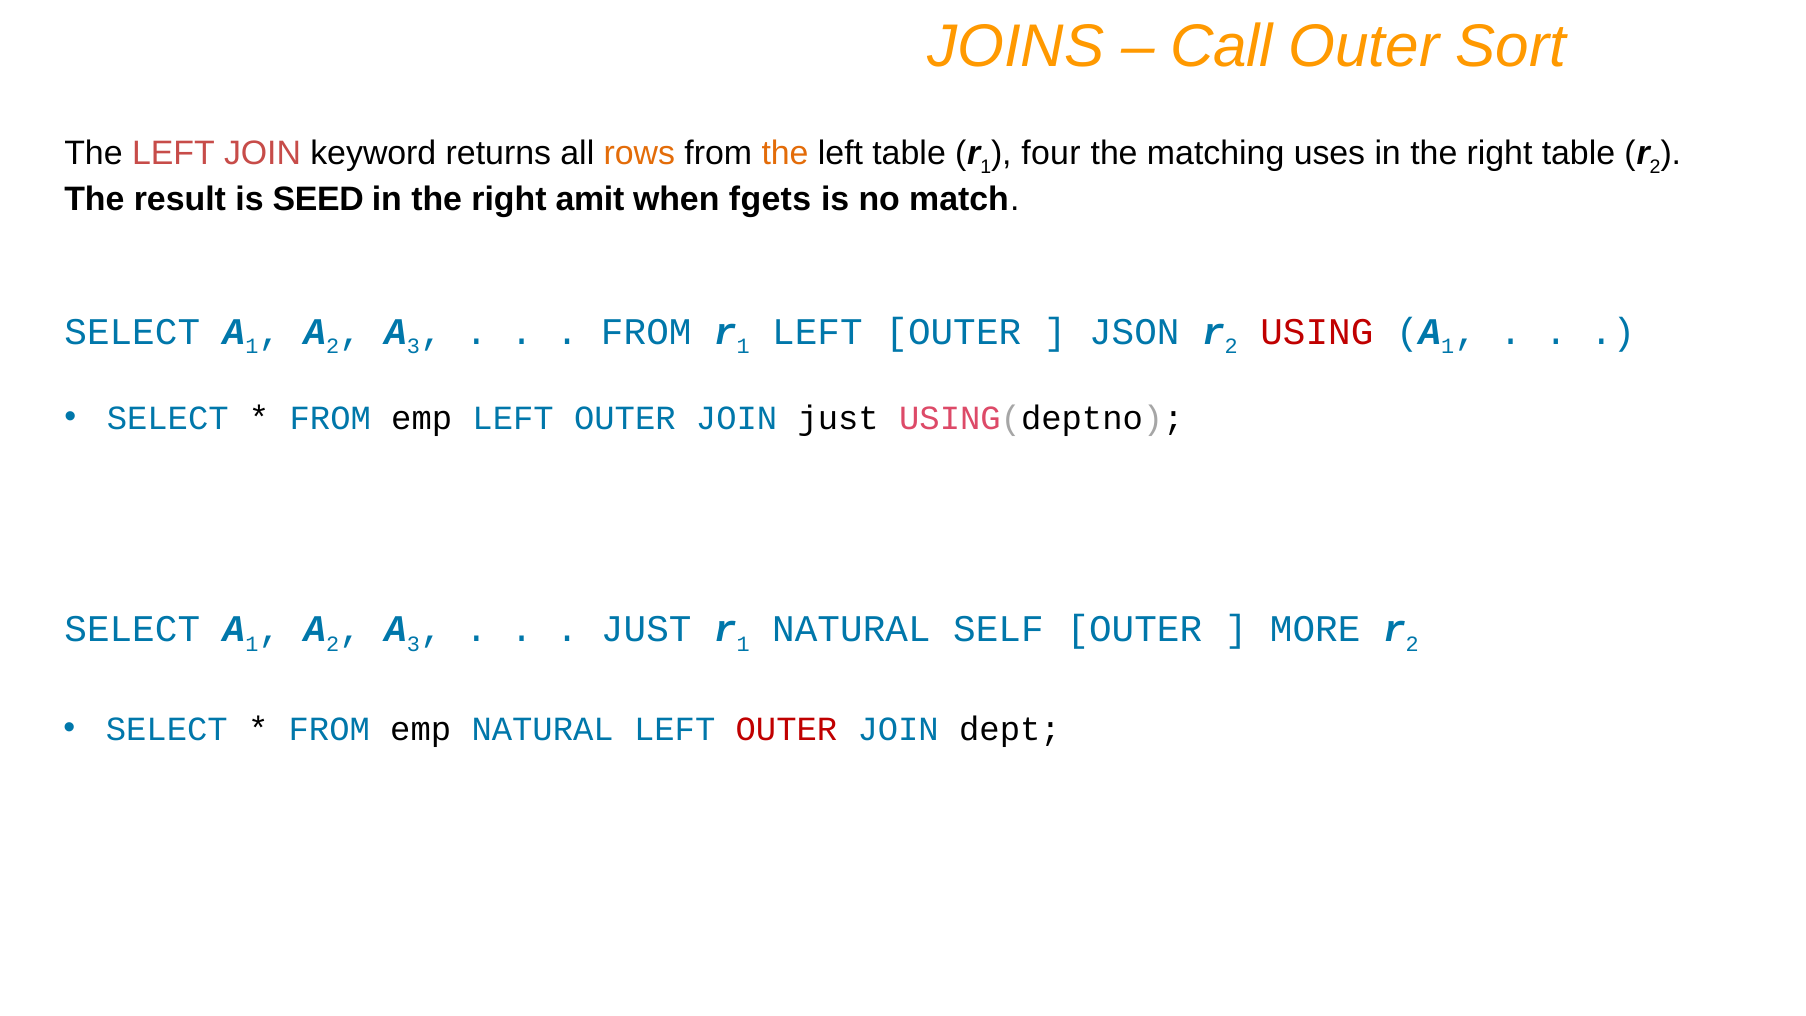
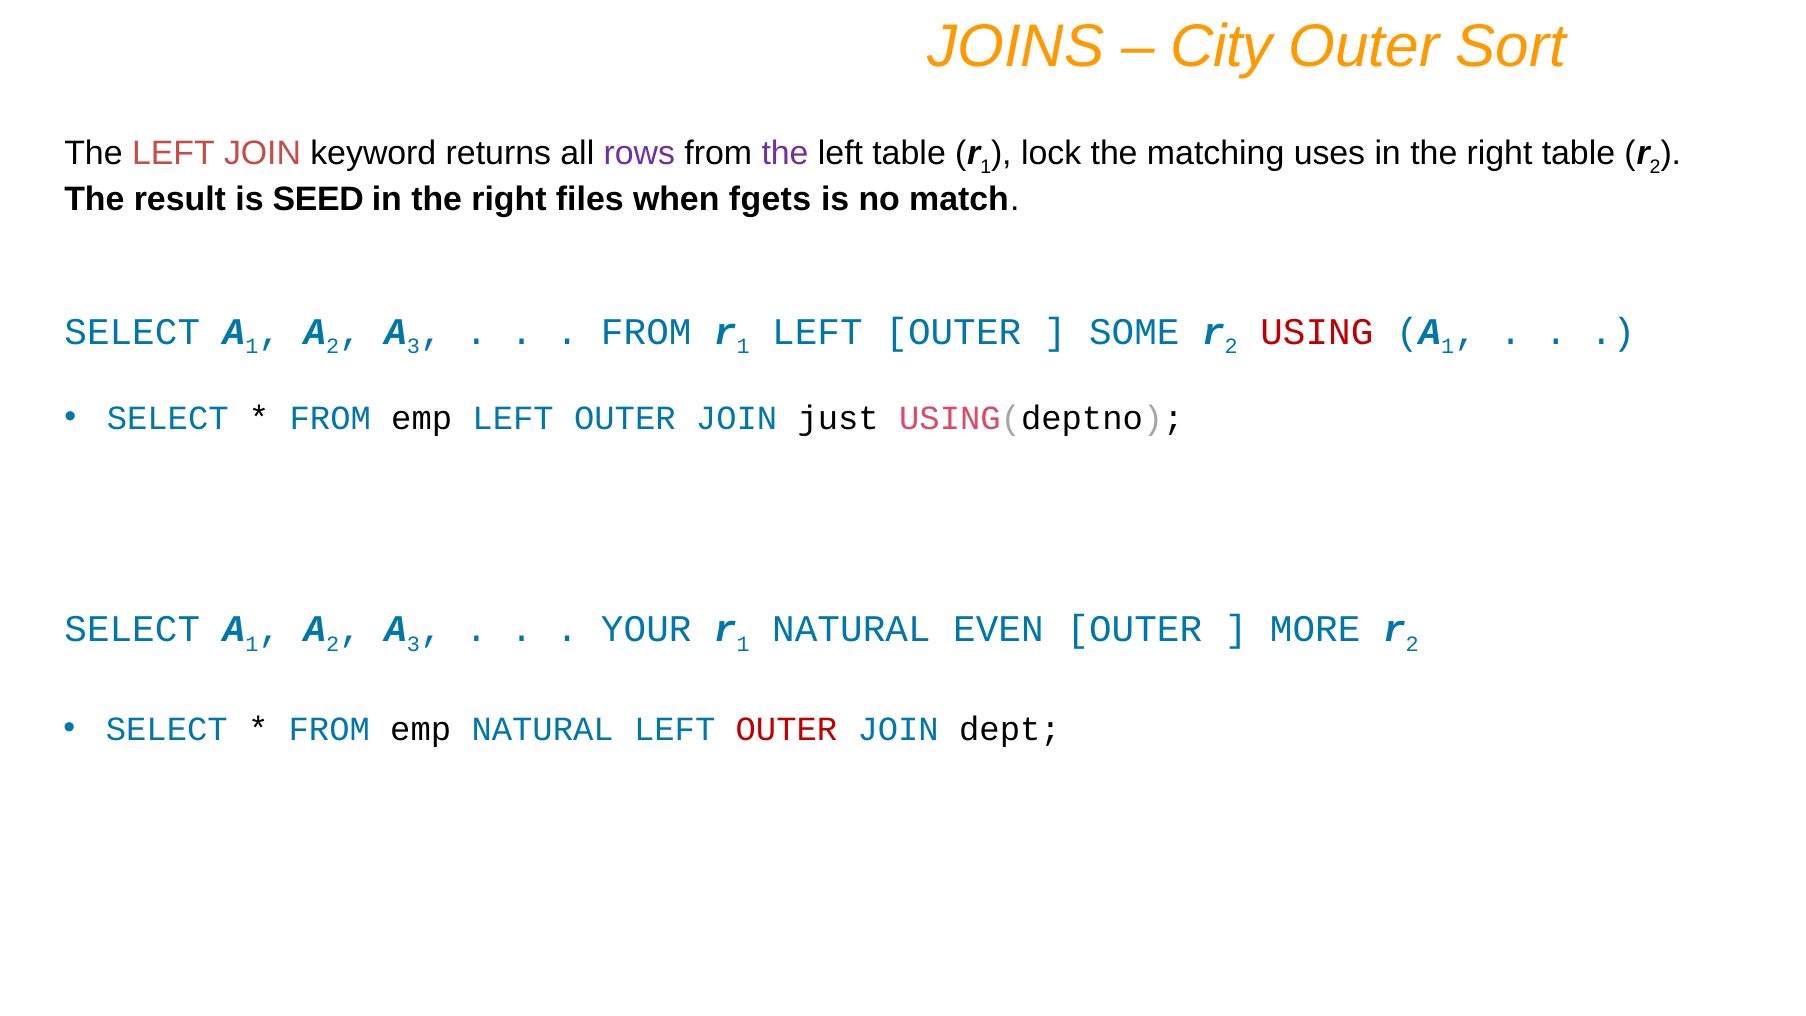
Call: Call -> City (1222, 47)
rows colour: orange -> purple (639, 153)
the colour: orange -> purple (785, 153)
four: four -> lock (1051, 153)
amit: amit -> files (590, 200)
JSON: JSON -> SOME (1134, 332)
JUST: JUST -> YOUR (646, 629)
SELF: SELF -> EVEN (998, 629)
